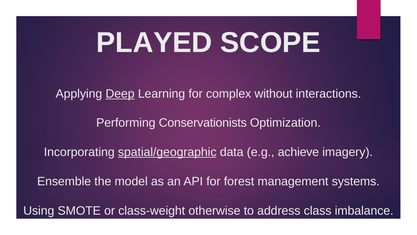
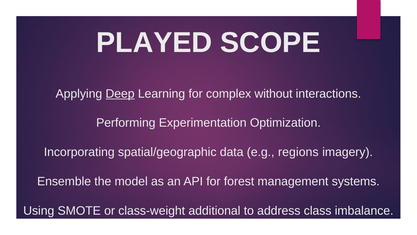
Conservationists: Conservationists -> Experimentation (203, 123)
spatial/geographic underline: present -> none (167, 152)
achieve: achieve -> regions (298, 152)
otherwise: otherwise -> additional (214, 210)
